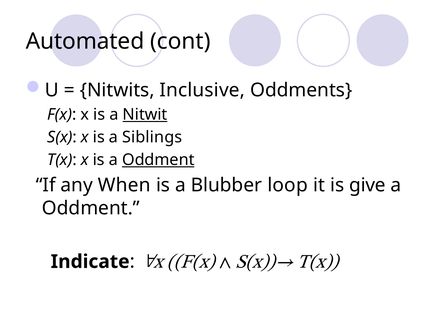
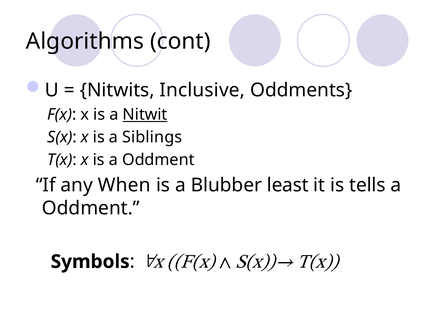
Automated: Automated -> Algorithms (85, 41)
Oddment underline: present -> none (158, 160)
loop: loop -> least (288, 185)
give: give -> tells (367, 185)
Indicate: Indicate -> Symbols (90, 261)
